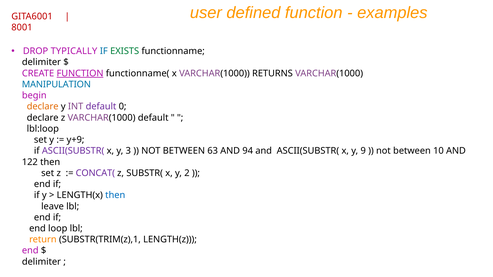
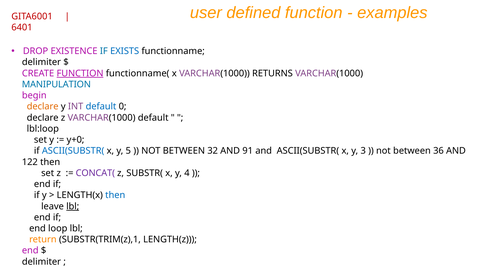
8001: 8001 -> 6401 (22, 28)
TYPICALLY: TYPICALLY -> EXISTENCE (74, 51)
EXISTS colour: green -> blue (125, 51)
default colour: purple -> blue (101, 107)
y+9: y+9 -> y+0 (76, 140)
ASCII(SUBSTR( colour: purple -> blue (73, 151)
3: 3 -> 5 (128, 151)
63: 63 -> 32 (213, 151)
94: 94 -> 91 (248, 151)
9: 9 -> 3 (363, 151)
10: 10 -> 36 (438, 151)
2: 2 -> 4 (187, 173)
lbl underline: none -> present (73, 207)
